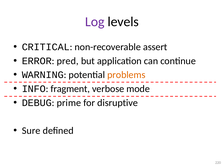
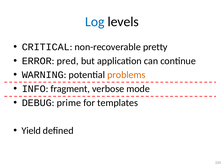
Log colour: purple -> blue (95, 22)
assert: assert -> pretty (155, 47)
disruptive: disruptive -> templates (118, 103)
Sure: Sure -> Yield (31, 131)
